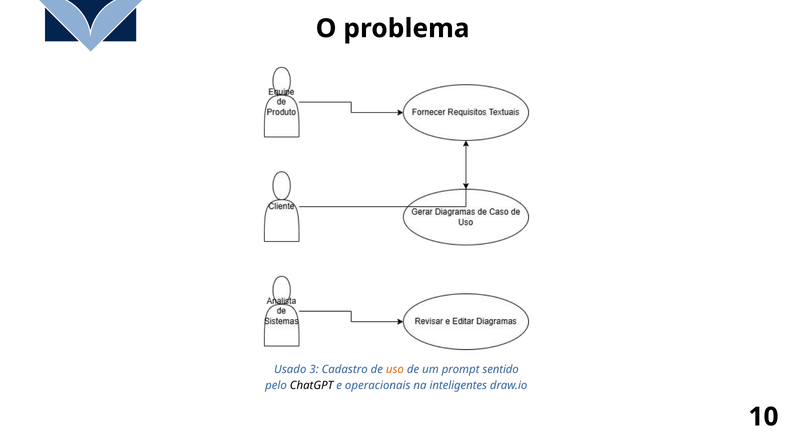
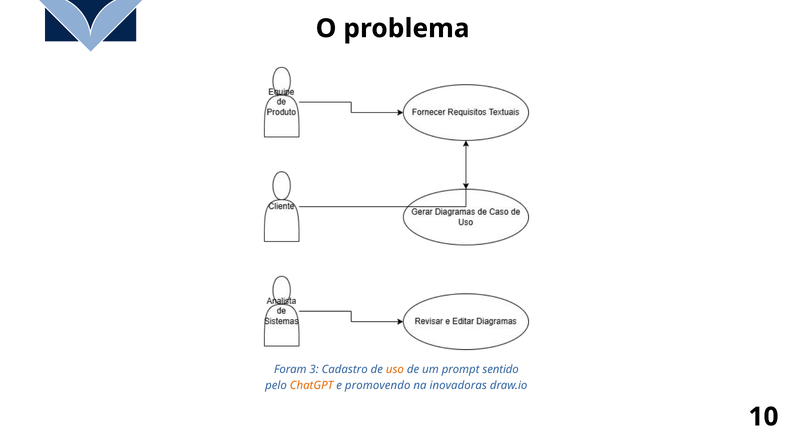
Usado: Usado -> Foram (290, 370)
ChatGPT colour: black -> orange (312, 386)
operacionais: operacionais -> promovendo (378, 386)
inteligentes: inteligentes -> inovadoras (458, 386)
